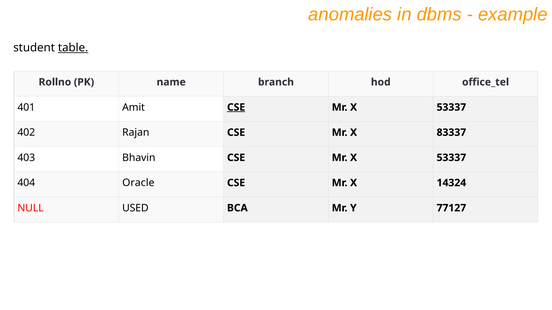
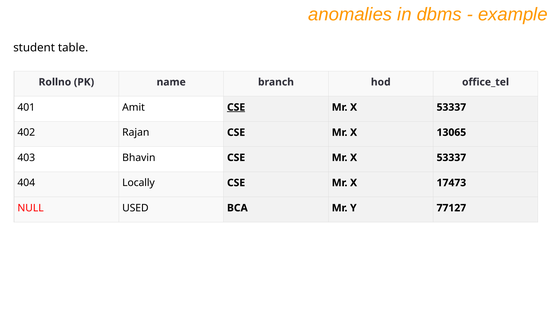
table underline: present -> none (73, 48)
83337: 83337 -> 13065 (451, 133)
Oracle: Oracle -> Locally (138, 183)
14324: 14324 -> 17473 (451, 183)
